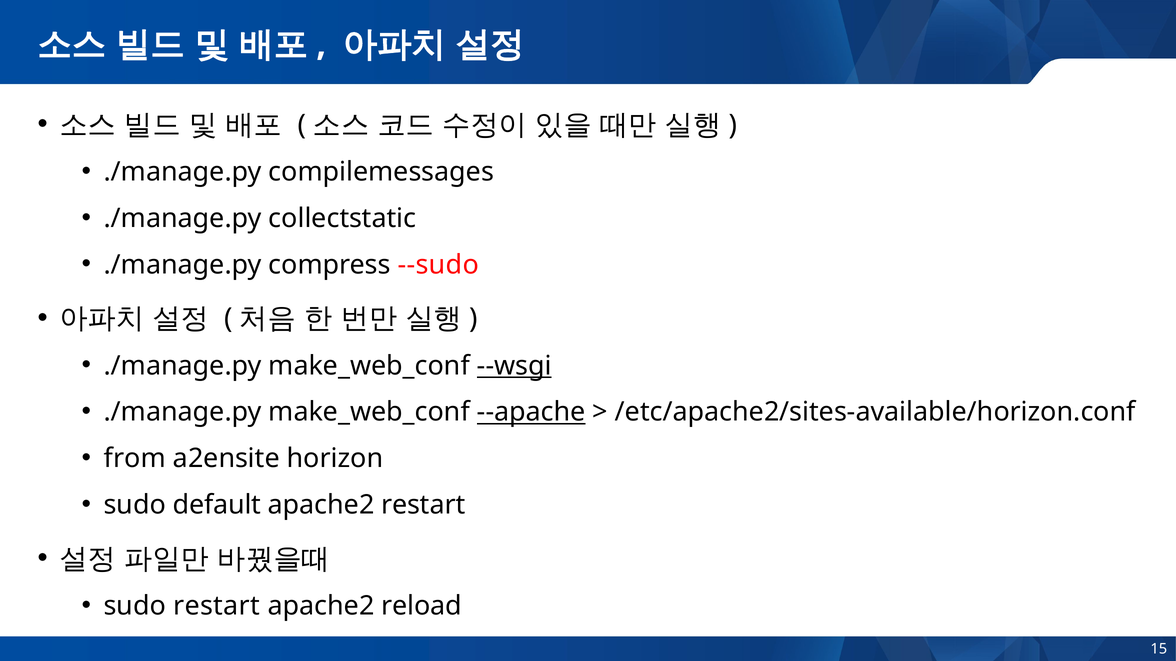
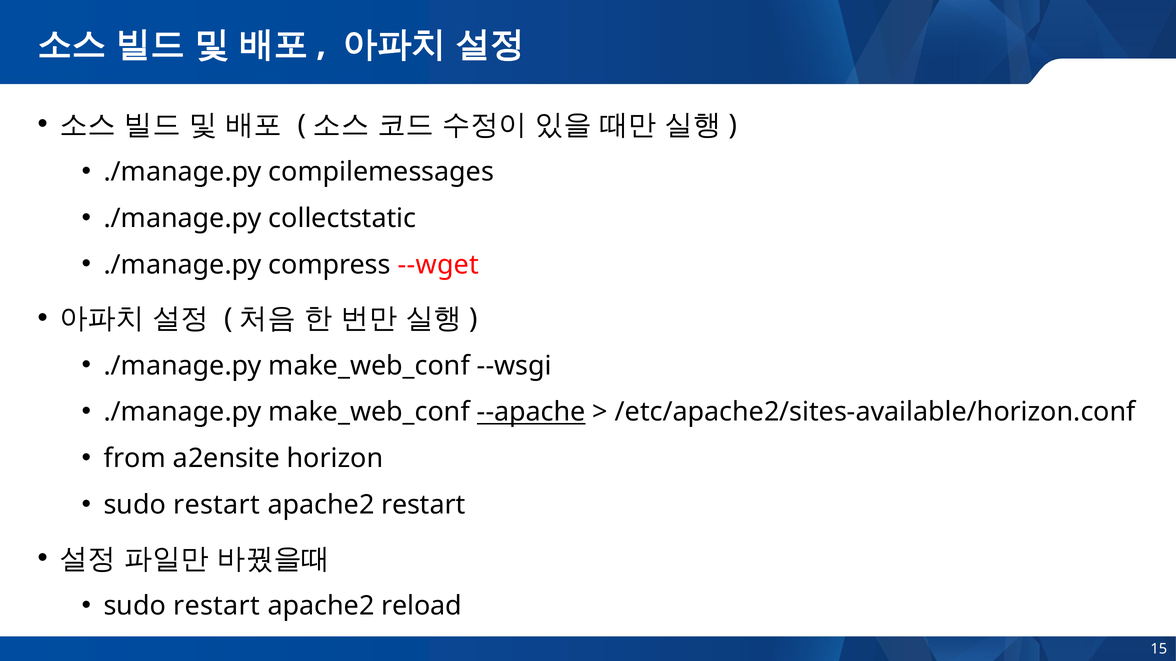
--sudo: --sudo -> --wget (438, 265)
--wsgi underline: present -> none (514, 366)
default: default -> restart (217, 505)
